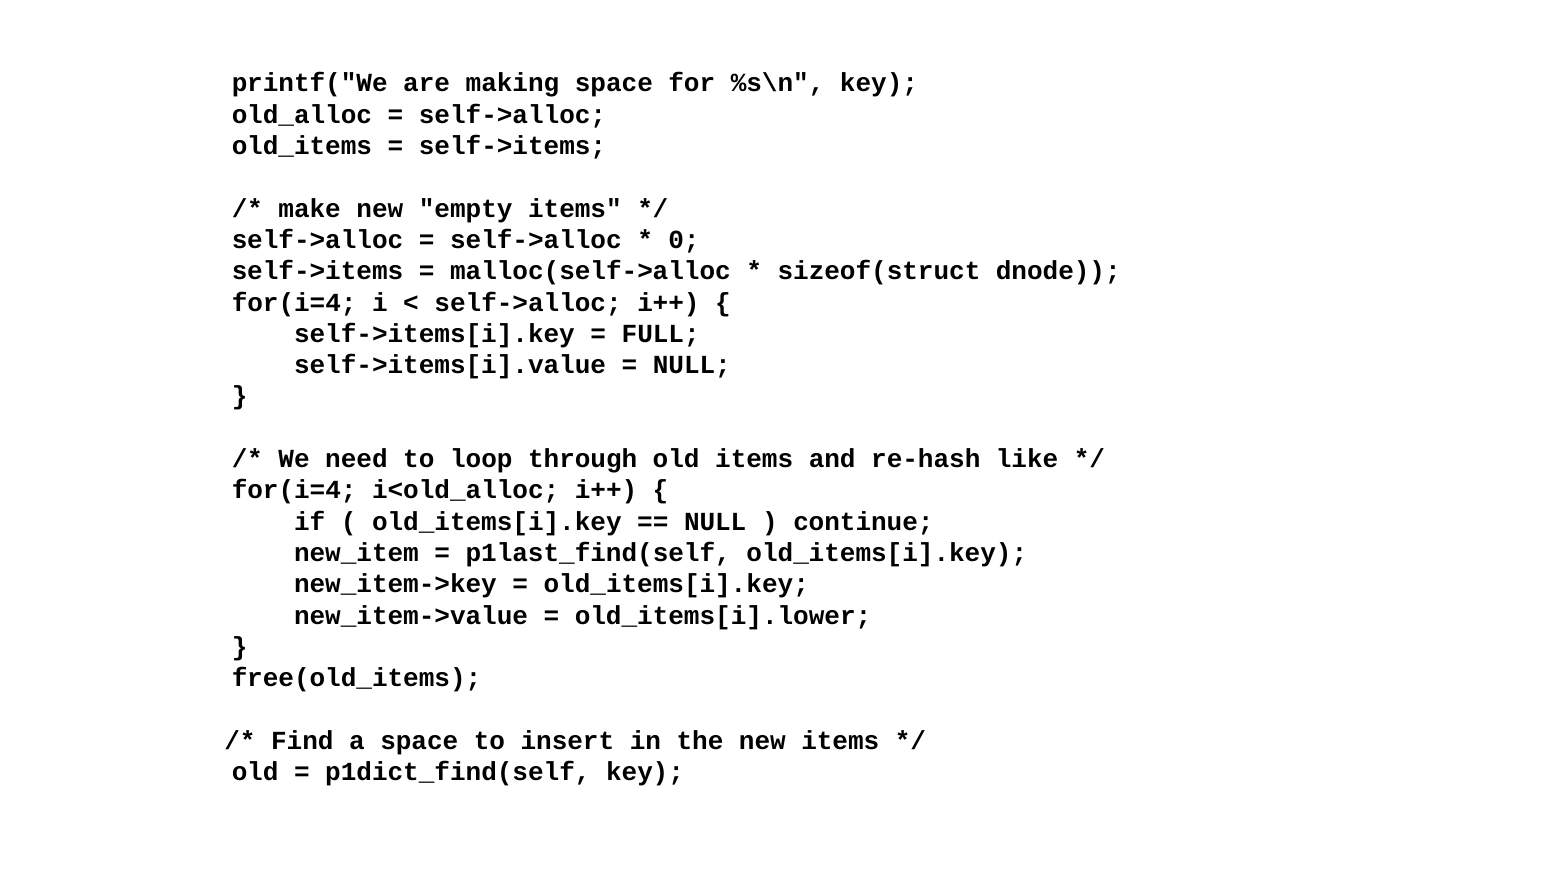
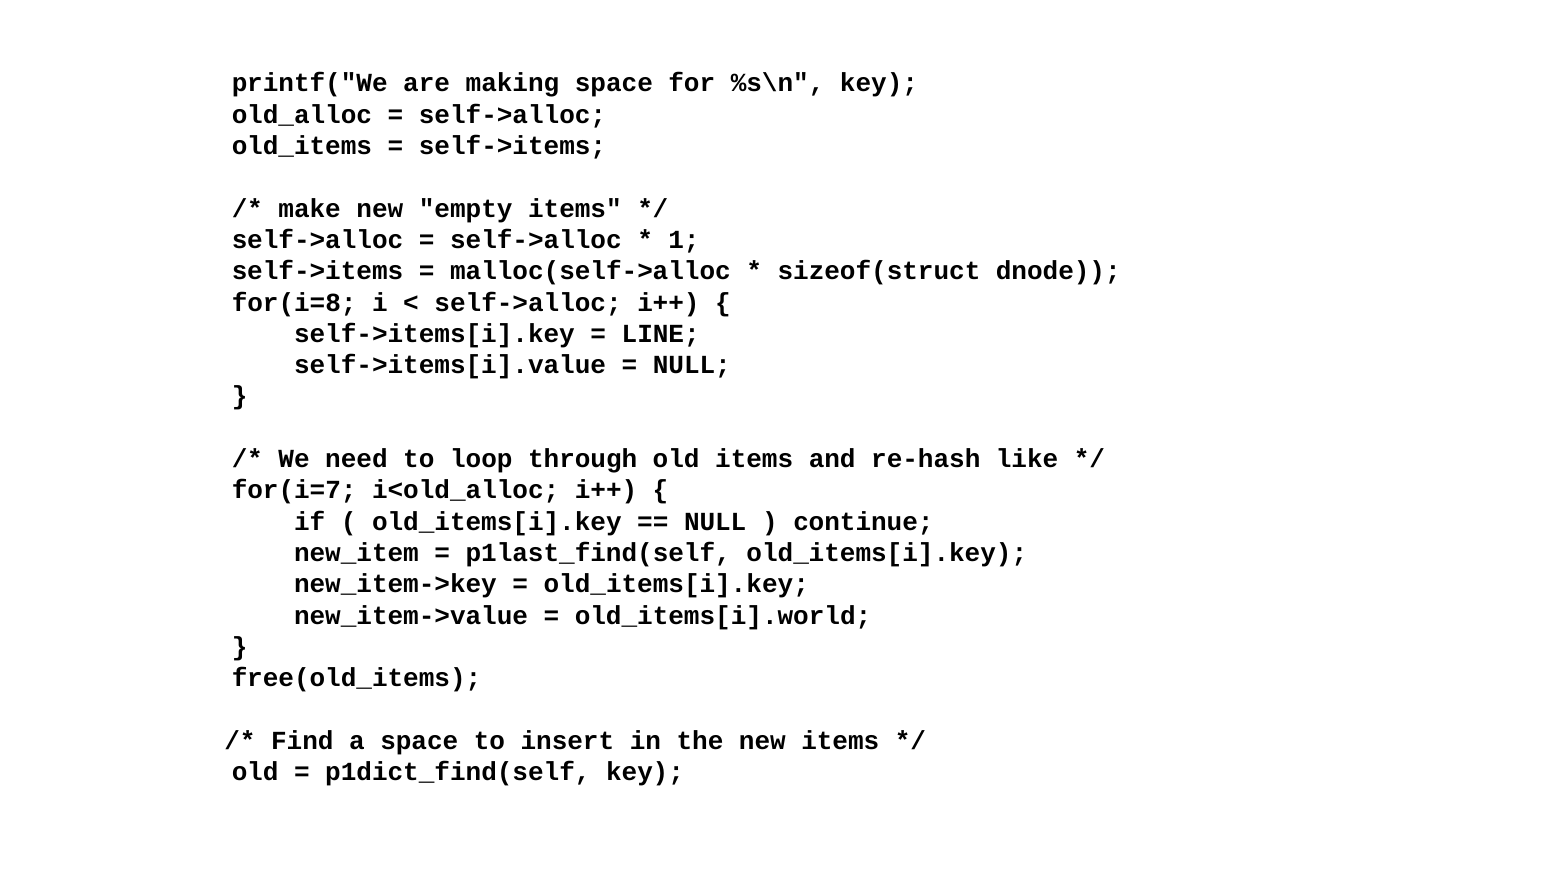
0: 0 -> 1 (684, 240)
for(i=4: for(i=4 -> for(i=8 (294, 302)
FULL: FULL -> LINE (661, 333)
for(i=4: for(i=4 -> for(i=7 (294, 490)
old_items[i].lower: old_items[i].lower -> old_items[i].world (723, 615)
